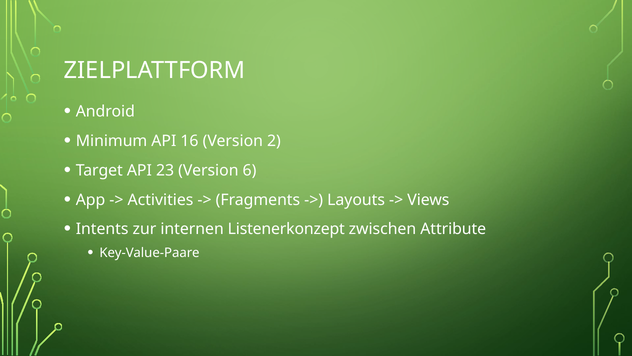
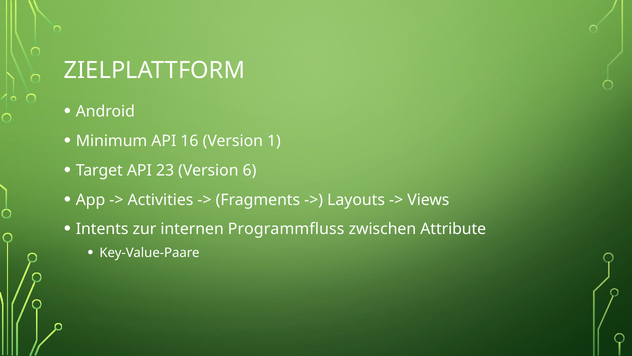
2: 2 -> 1 (274, 141)
Listenerkonzept: Listenerkonzept -> Programmfluss (286, 229)
